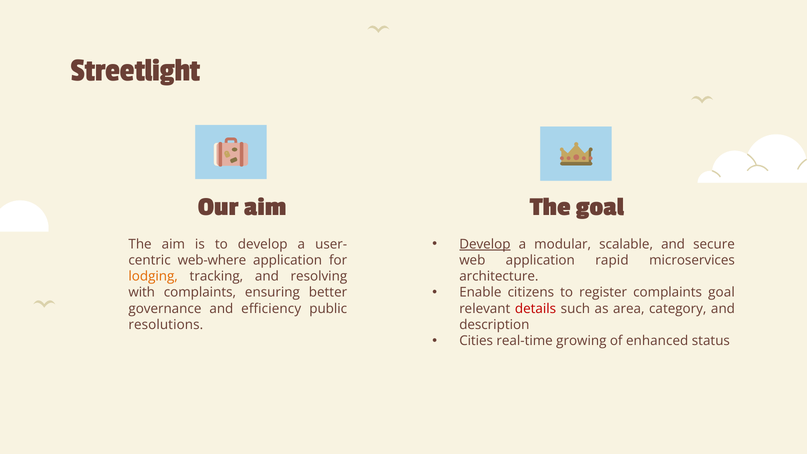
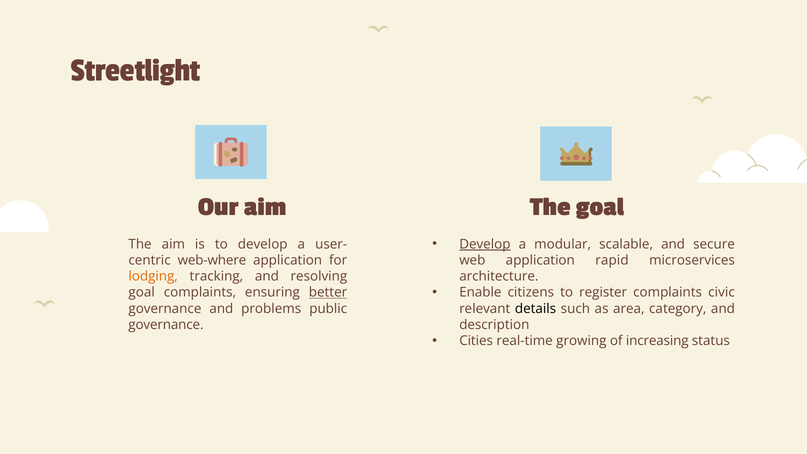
complaints goal: goal -> civic (722, 292)
with: with -> goal (142, 292)
better underline: none -> present (328, 292)
efficiency: efficiency -> problems (271, 309)
details colour: red -> black (535, 309)
resolutions: resolutions -> governance (166, 325)
enhanced: enhanced -> increasing (657, 341)
